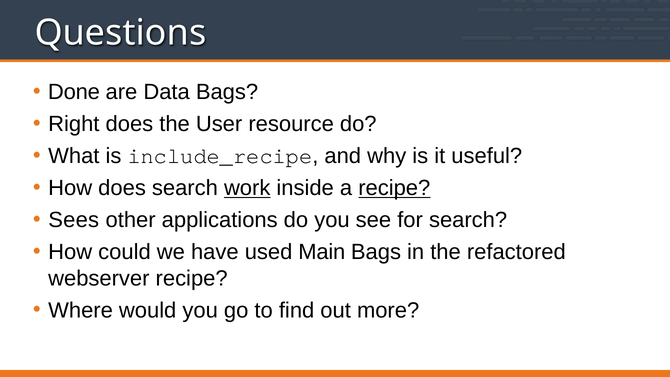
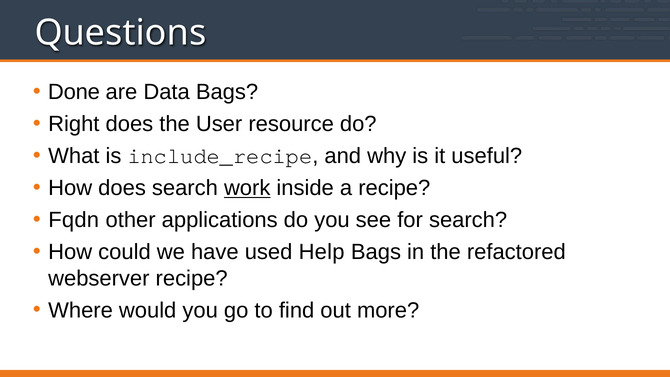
recipe underline: present -> none (394, 188)
Sees: Sees -> Fqdn (74, 220)
Main: Main -> Help (322, 252)
